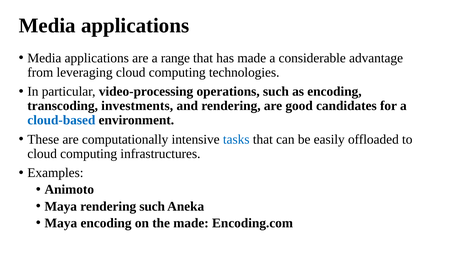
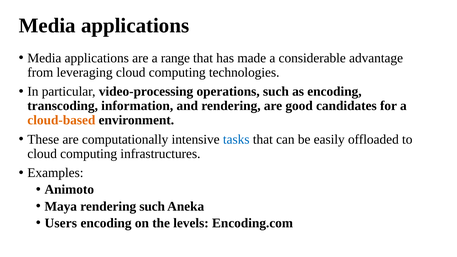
investments: investments -> information (137, 106)
cloud-based colour: blue -> orange (61, 120)
Maya: Maya -> Users (61, 223)
the made: made -> levels (191, 223)
